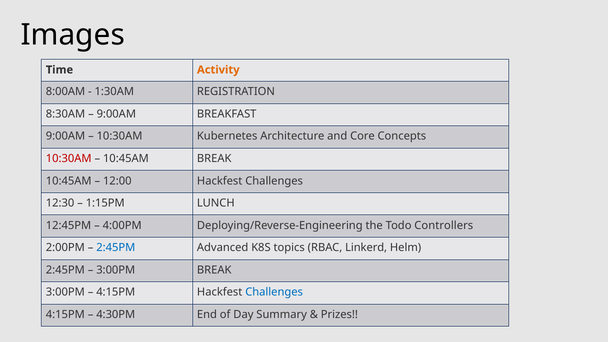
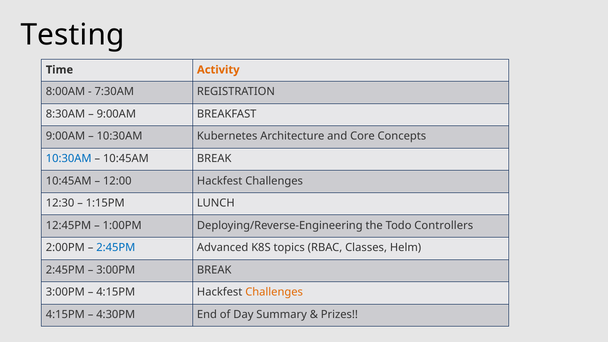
Images: Images -> Testing (73, 35)
1:30AM: 1:30AM -> 7:30AM (114, 92)
10:30AM colour: red -> blue (69, 159)
4:00PM: 4:00PM -> 1:00PM (122, 225)
Linkerd: Linkerd -> Classes (366, 248)
Challenges colour: blue -> orange (274, 292)
